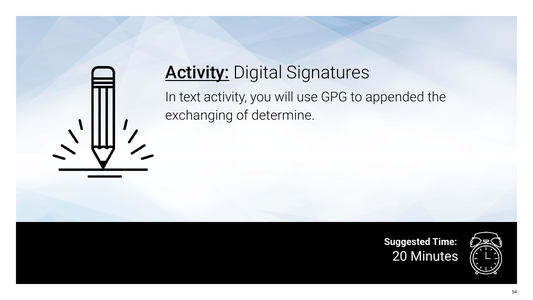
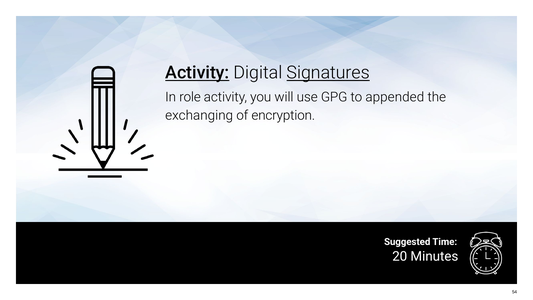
Signatures underline: none -> present (328, 73)
text: text -> role (190, 97)
determine: determine -> encryption (283, 116)
